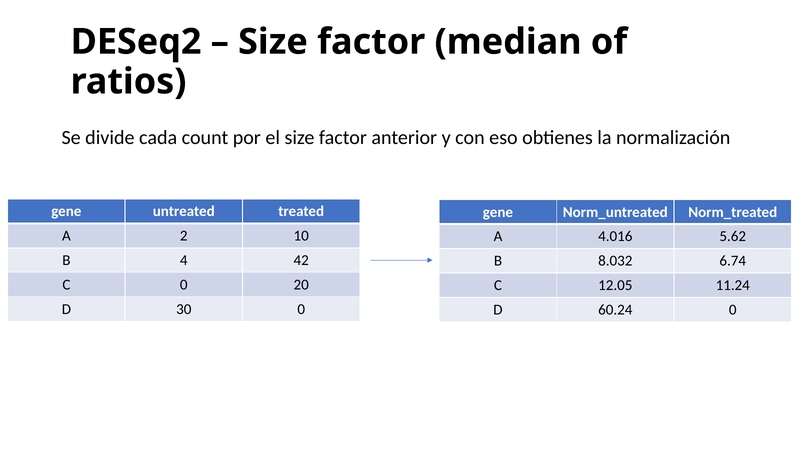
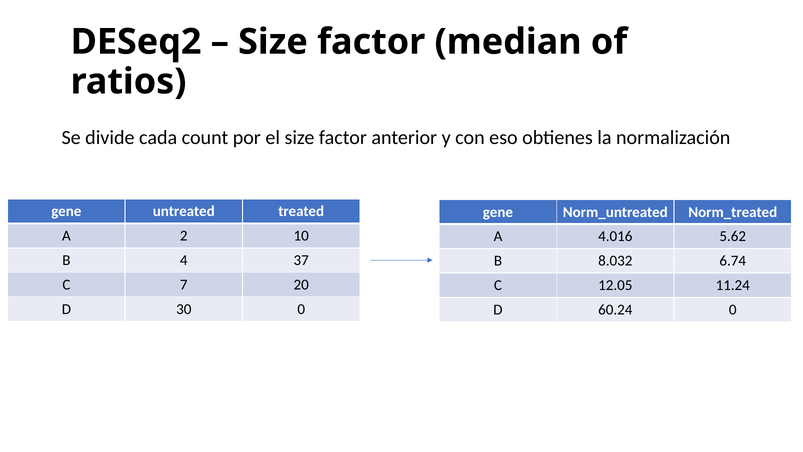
42: 42 -> 37 (301, 260)
C 0: 0 -> 7 (184, 285)
